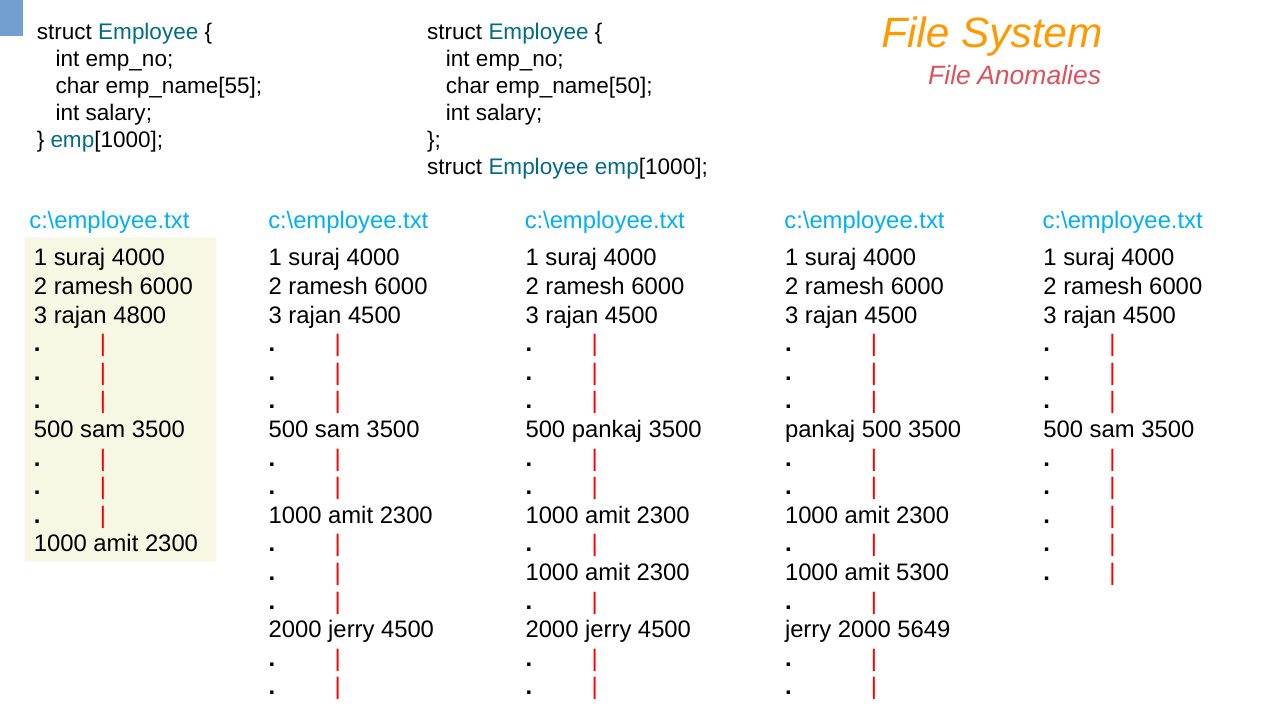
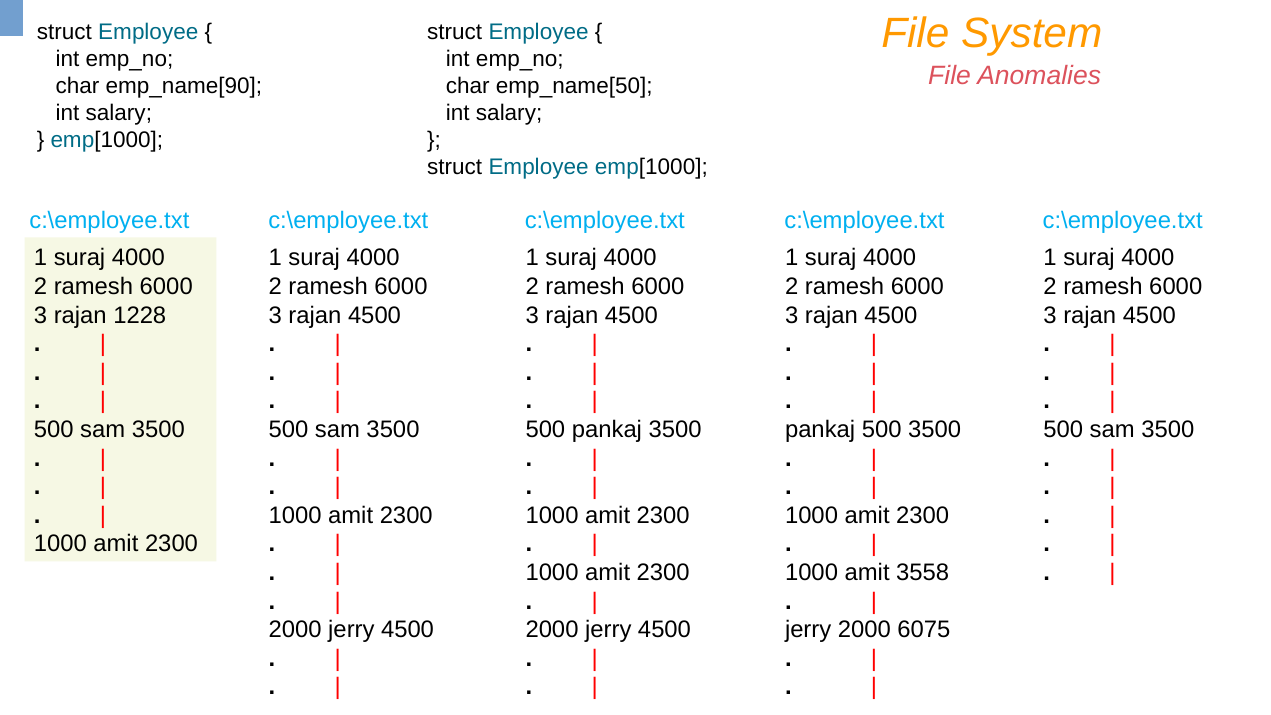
emp_name[55: emp_name[55 -> emp_name[90 (184, 86)
4800: 4800 -> 1228 (140, 315)
5300: 5300 -> 3558 (923, 573)
5649: 5649 -> 6075 (924, 630)
